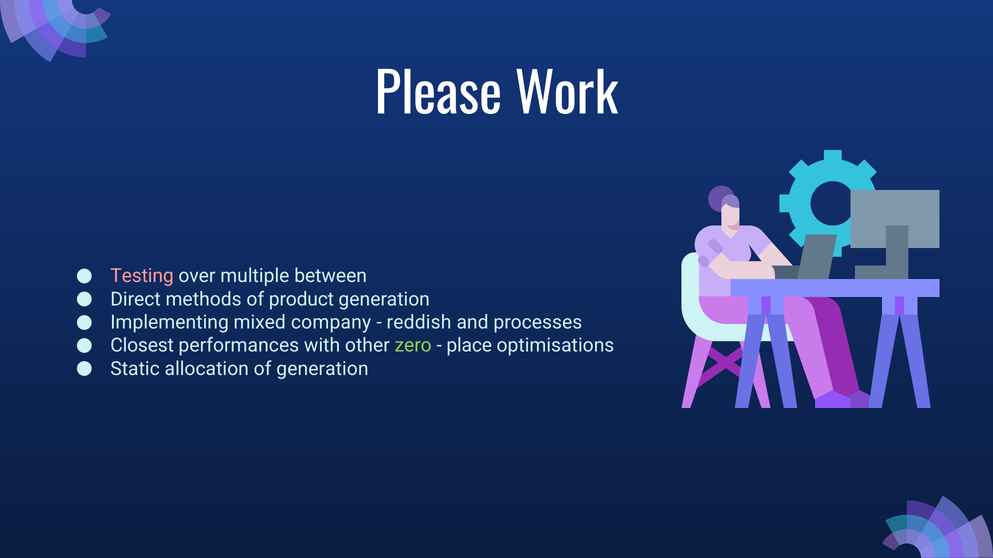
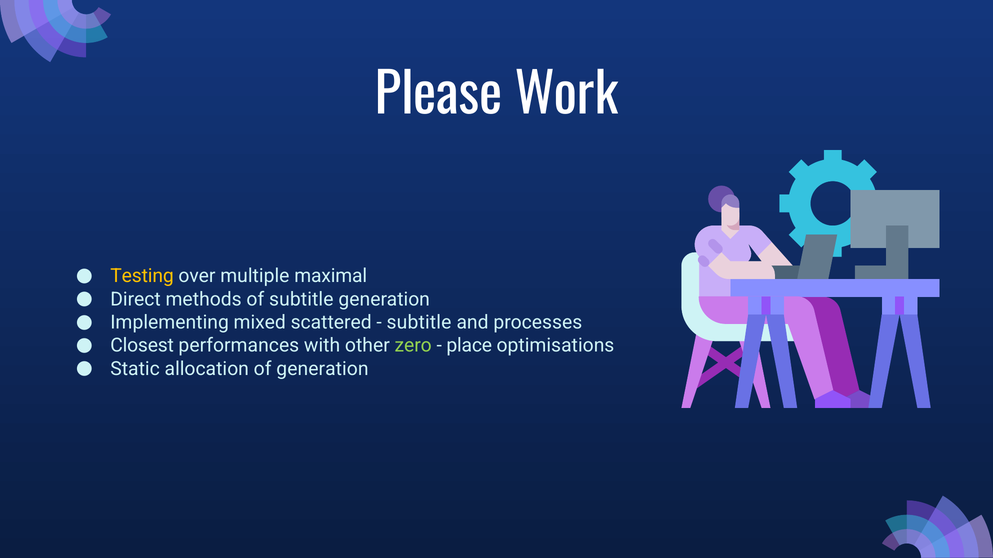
Testing colour: pink -> yellow (142, 276)
between: between -> maximal (331, 276)
of product: product -> subtitle (301, 300)
company: company -> scattered (331, 323)
reddish: reddish -> subtitle (419, 323)
